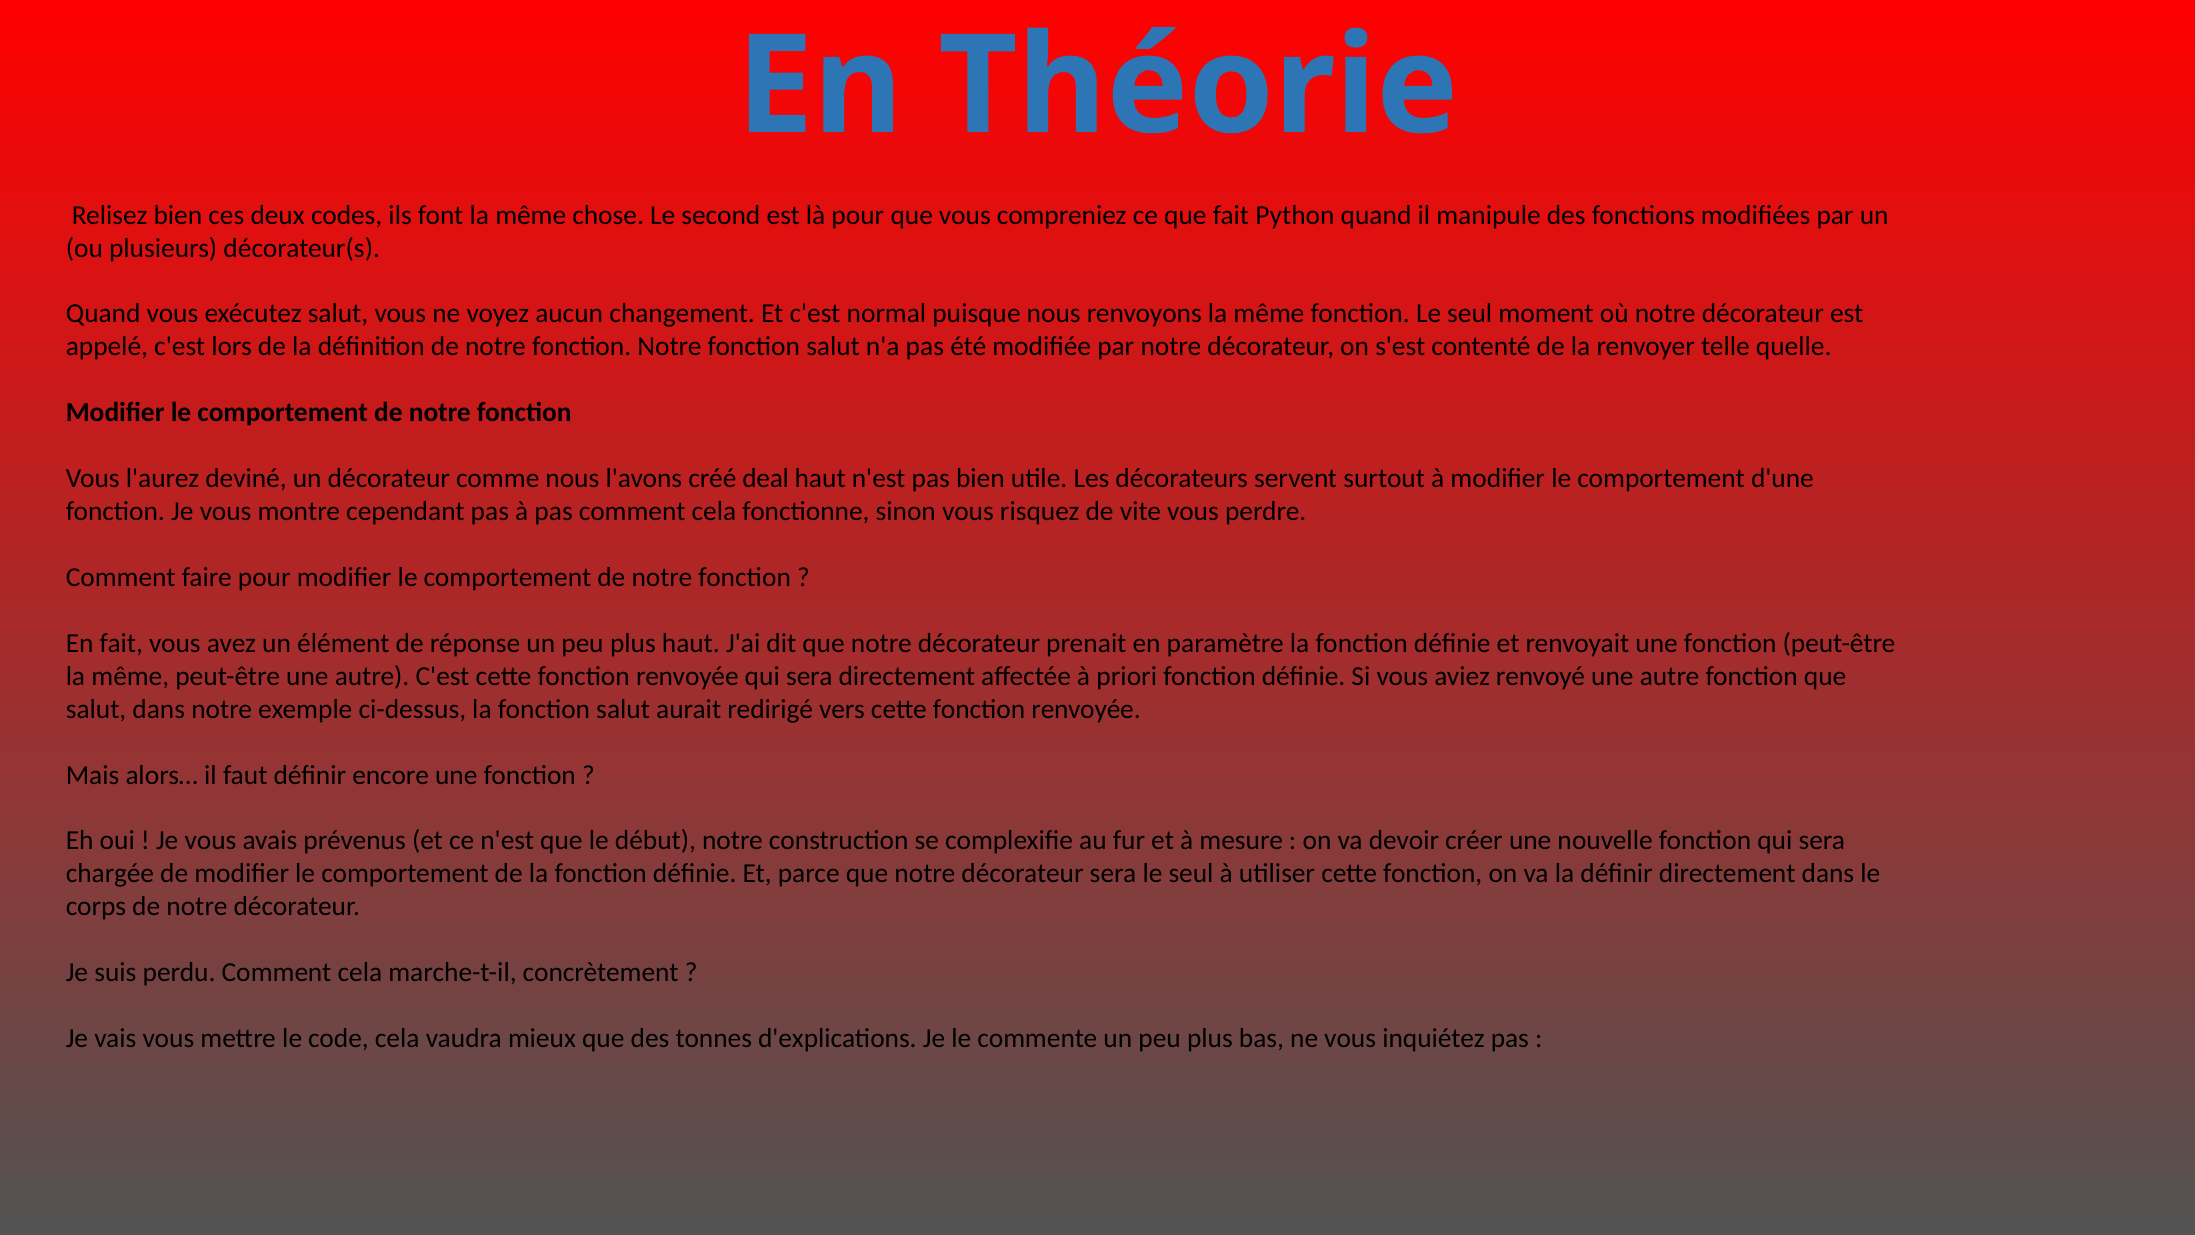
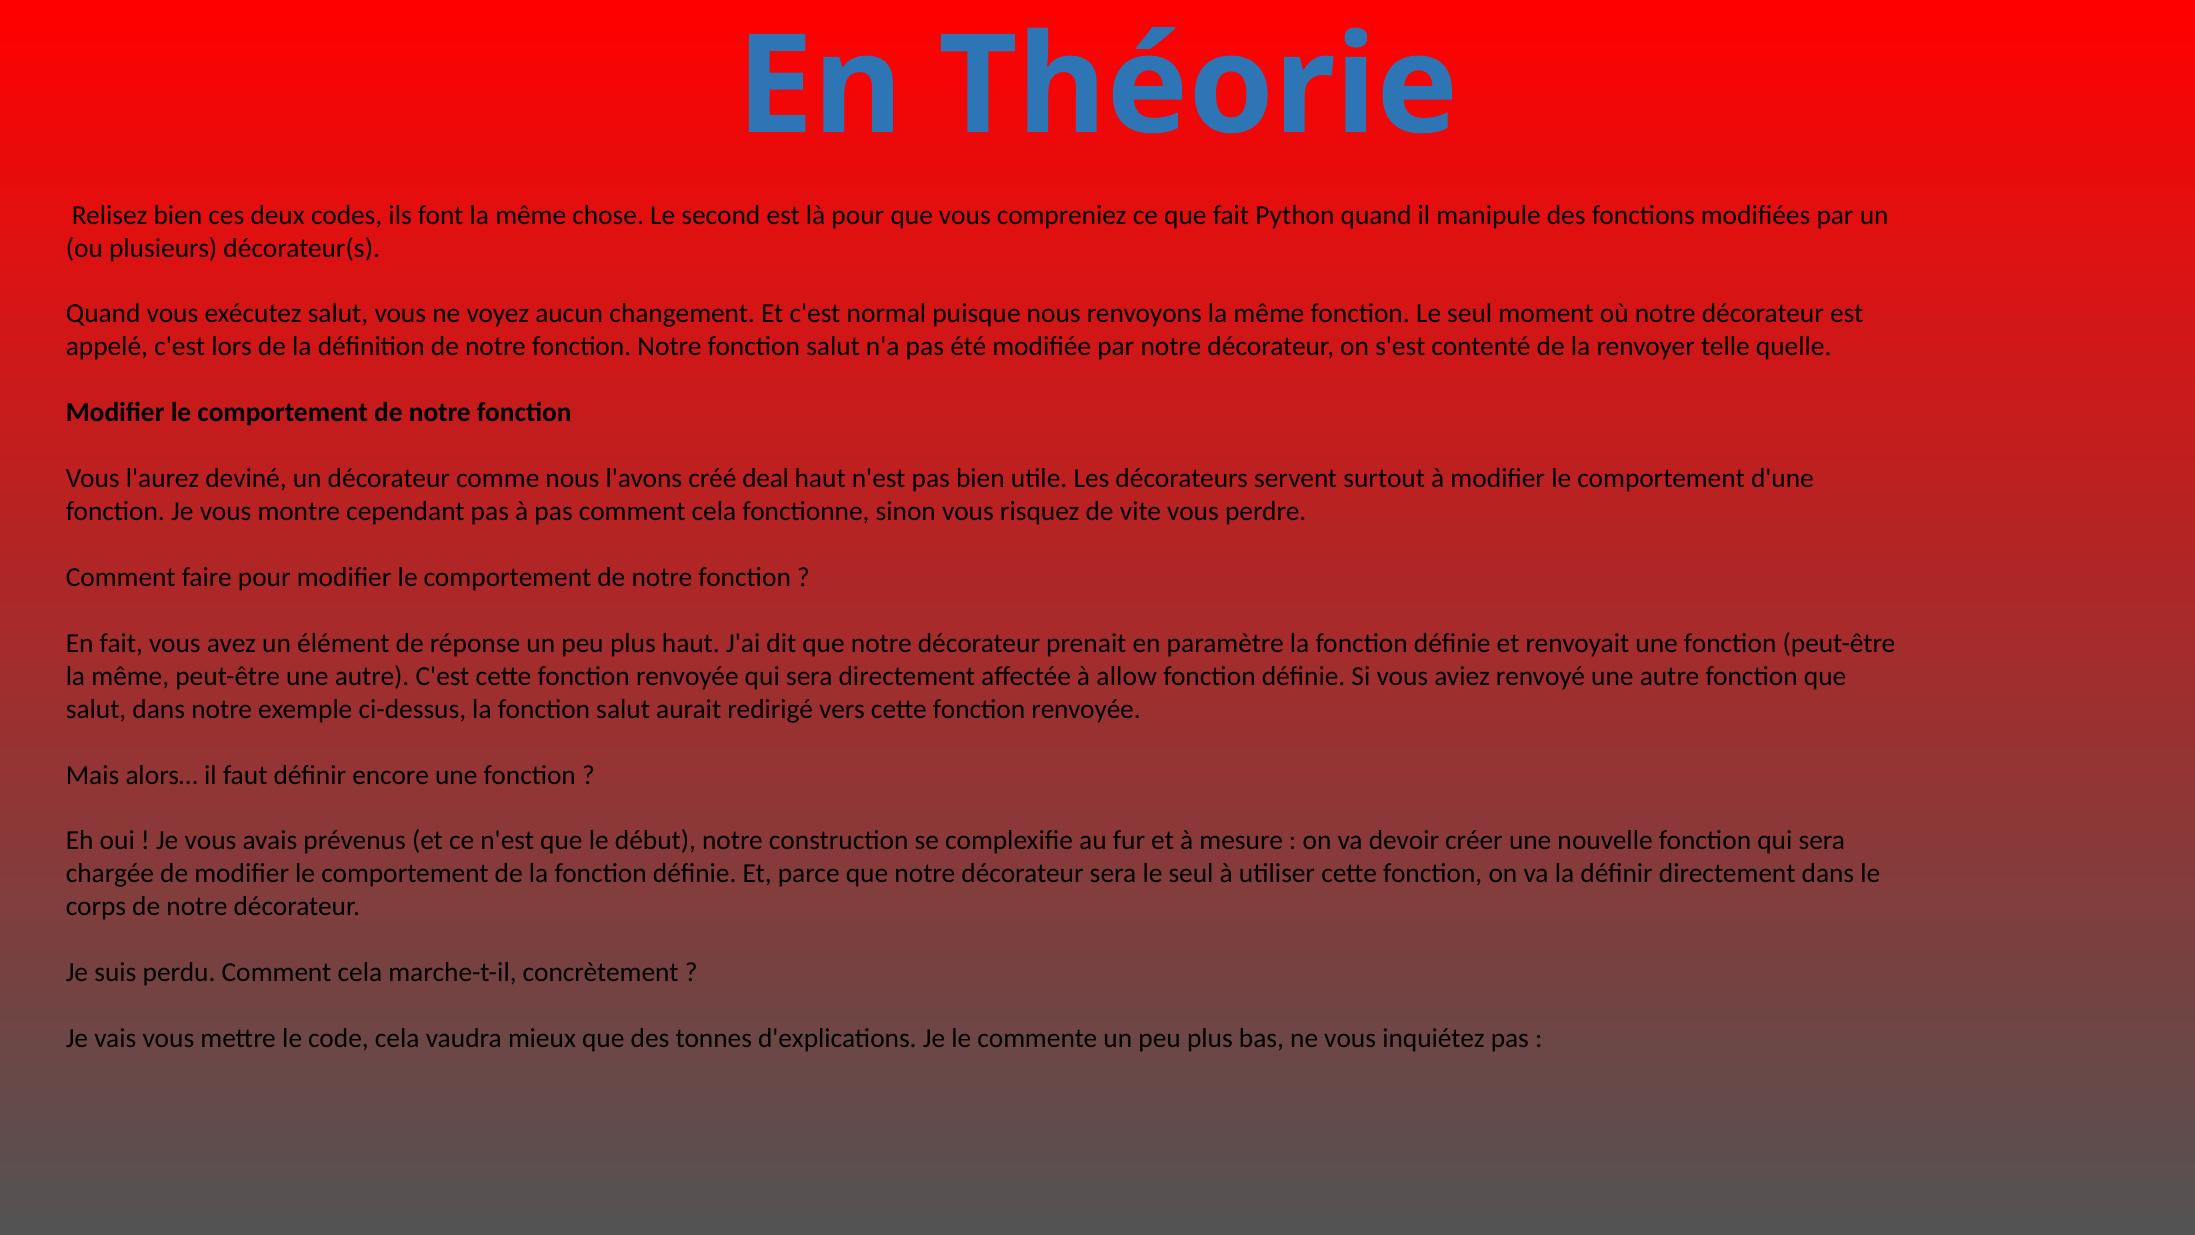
priori: priori -> allow (1127, 676)
